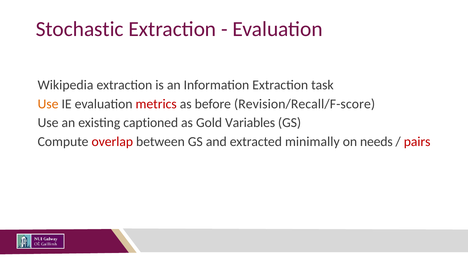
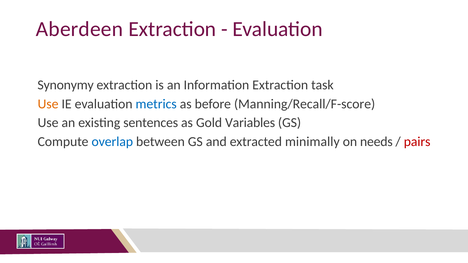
Stochastic: Stochastic -> Aberdeen (79, 29)
Wikipedia: Wikipedia -> Synonymy (66, 85)
metrics colour: red -> blue (156, 104)
Revision/Recall/F-score: Revision/Recall/F-score -> Manning/Recall/F-score (305, 104)
captioned: captioned -> sentences (151, 123)
overlap colour: red -> blue (112, 142)
